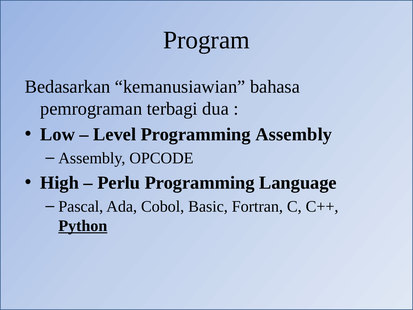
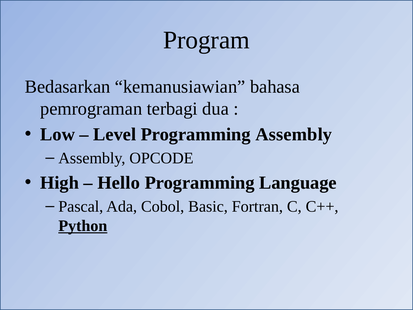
Perlu: Perlu -> Hello (119, 183)
